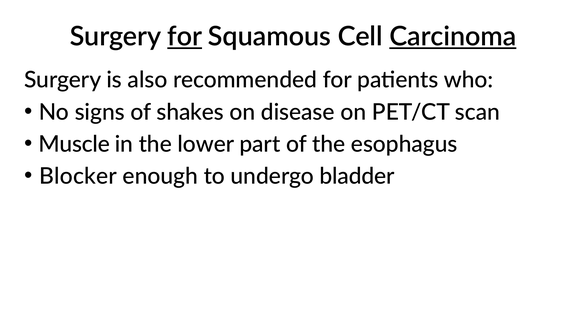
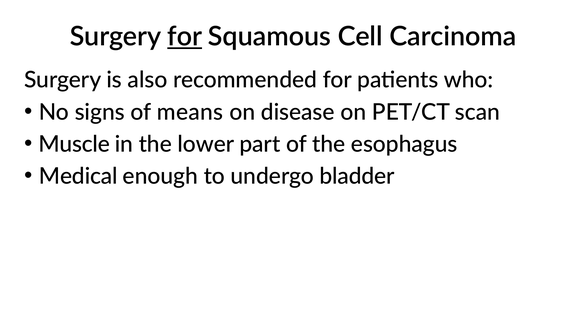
Carcinoma underline: present -> none (453, 36)
shakes: shakes -> means (190, 112)
Blocker: Blocker -> Medical (78, 176)
